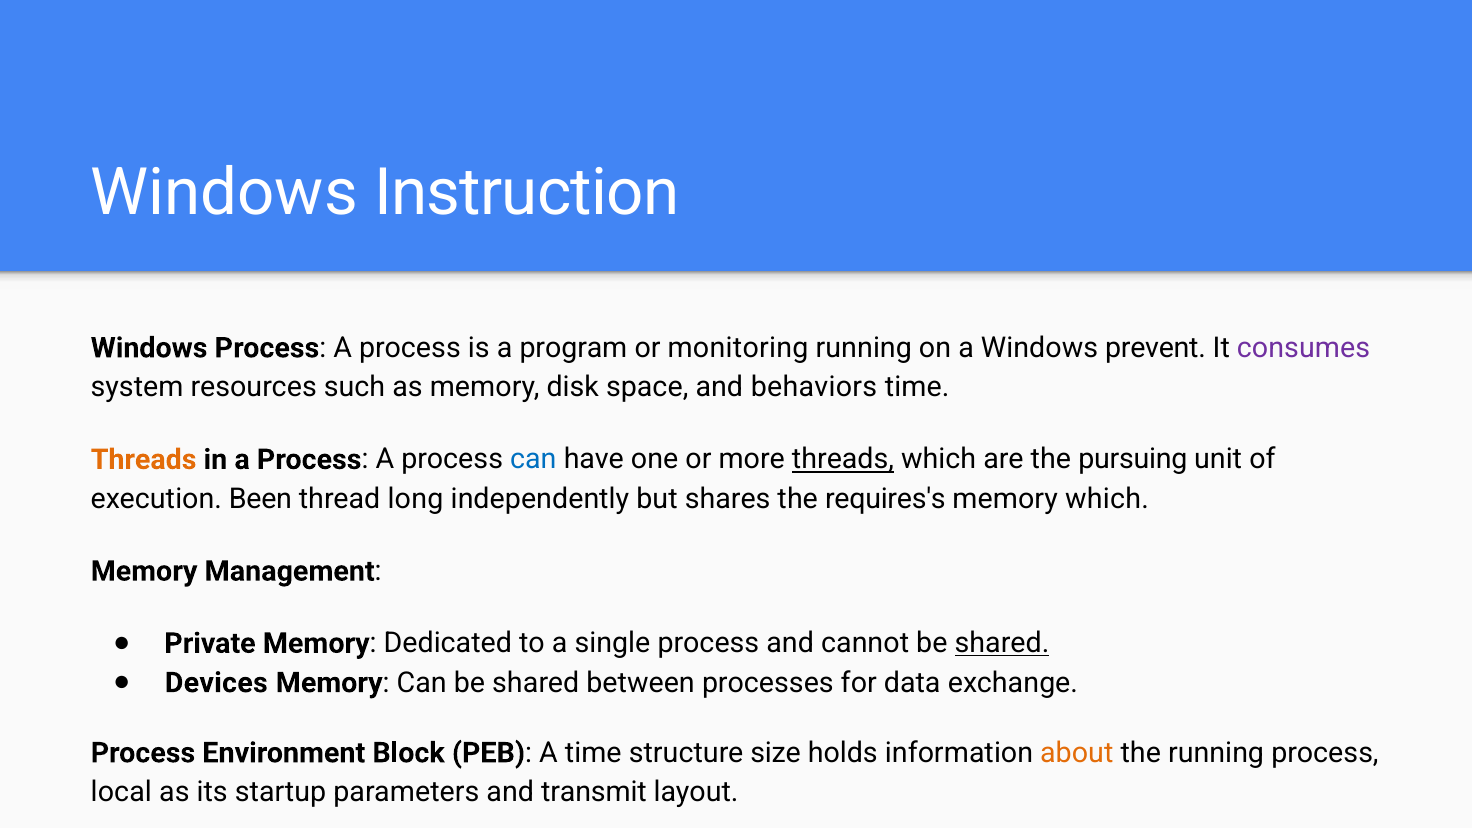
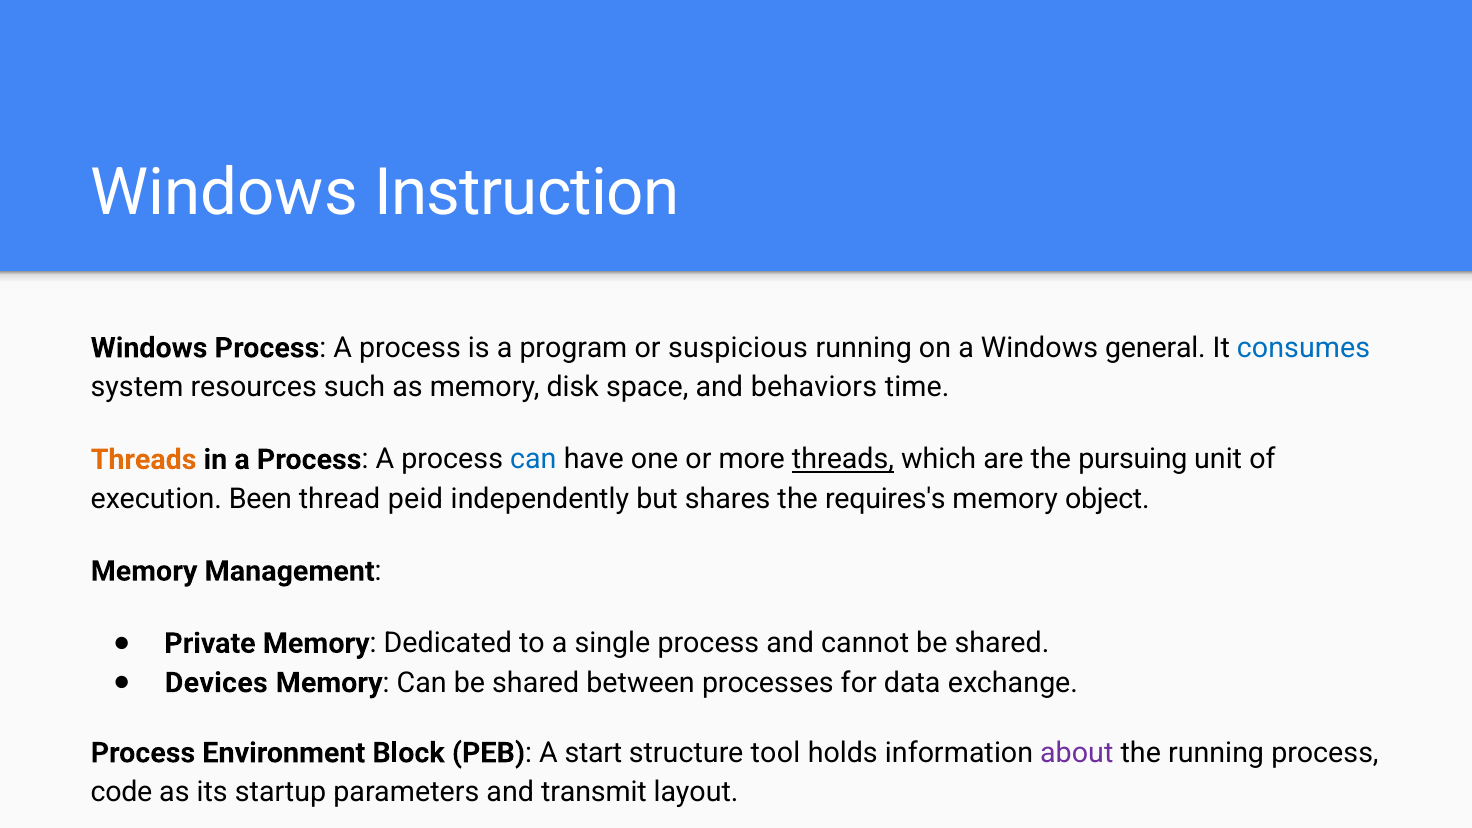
monitoring: monitoring -> suspicious (738, 348)
prevent: prevent -> general (1155, 348)
consumes colour: purple -> blue (1303, 348)
long: long -> peid (415, 499)
memory which: which -> object (1107, 499)
shared underline: present -> none (1002, 643)
A time: time -> start (593, 753)
size: size -> tool (775, 753)
about colour: orange -> purple (1077, 753)
local: local -> code (121, 792)
